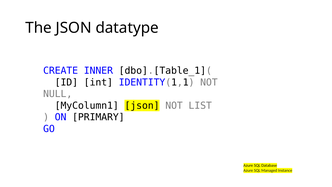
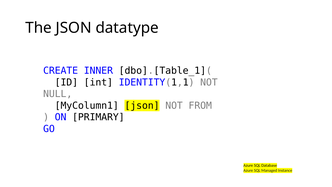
LIST: LIST -> FROM (200, 106)
